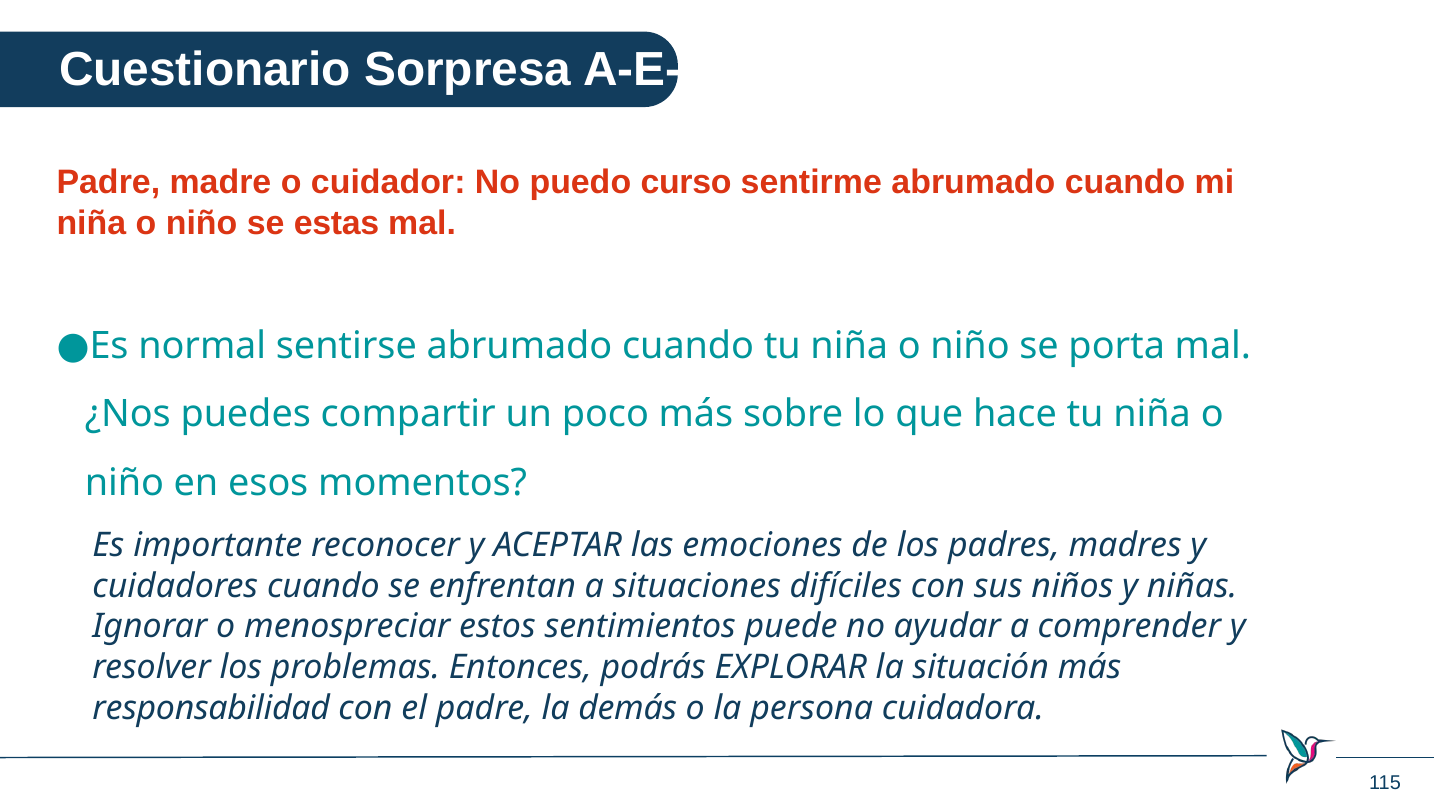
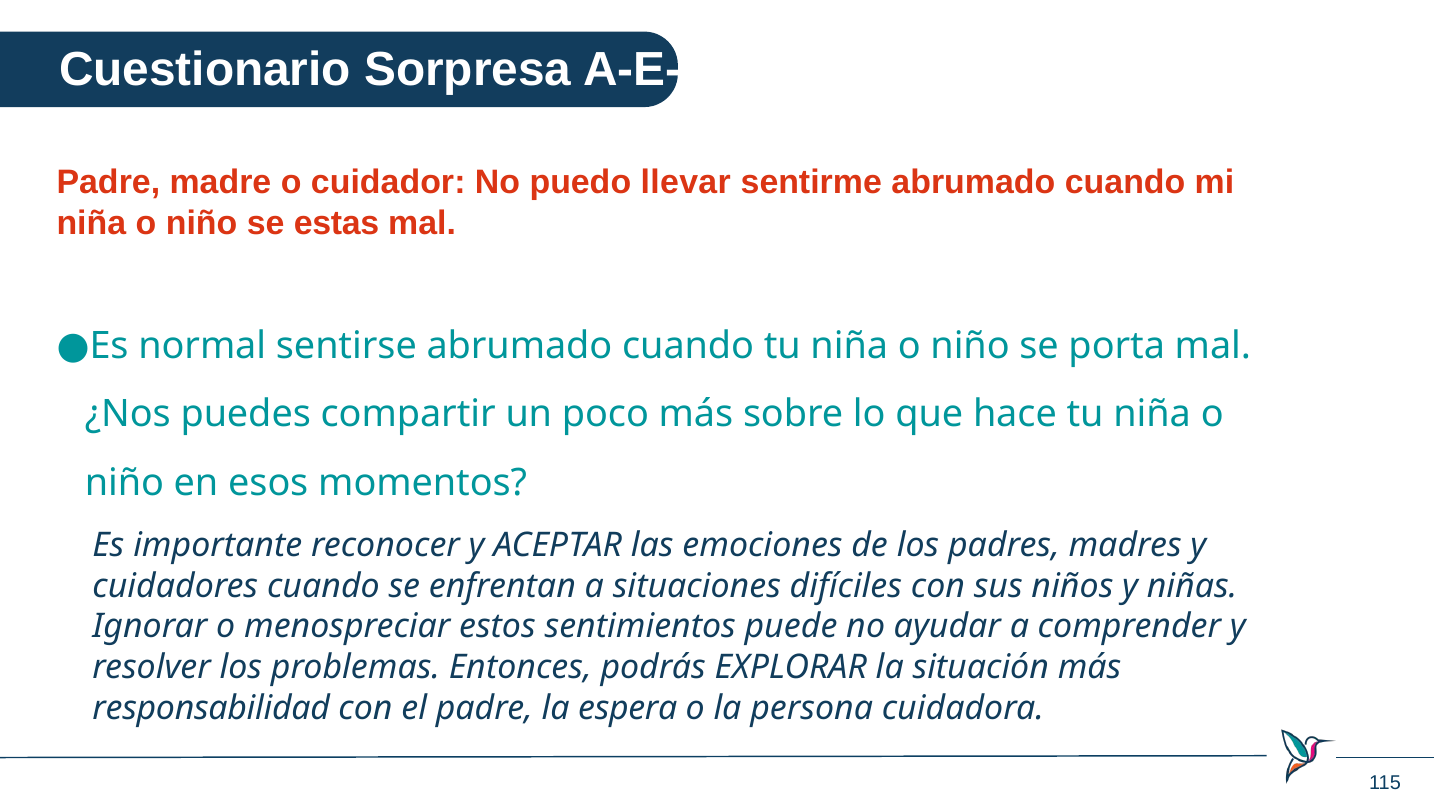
curso: curso -> llevar (686, 182)
demás: demás -> espera (628, 708)
